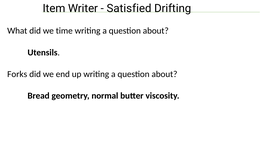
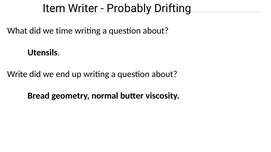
Satisfied: Satisfied -> Probably (129, 8)
Forks: Forks -> Write (17, 74)
